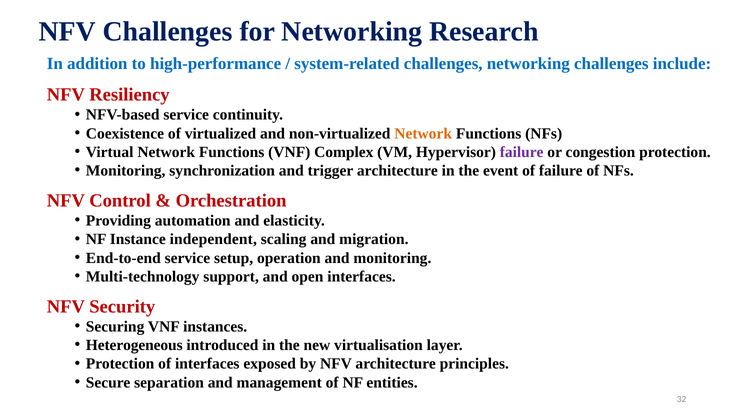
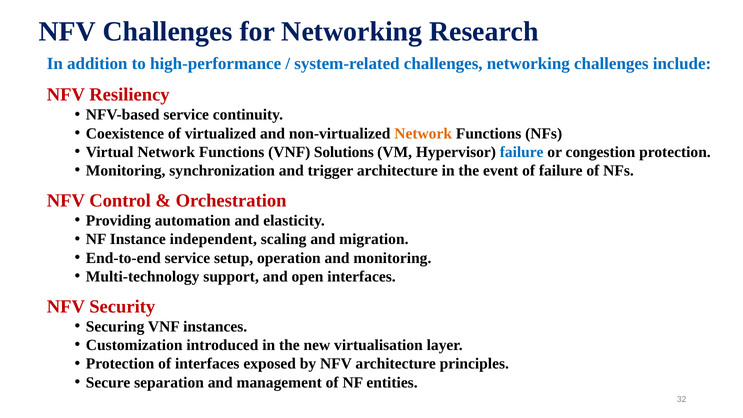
Complex: Complex -> Solutions (344, 152)
failure colour: purple -> blue (522, 152)
Heterogeneous: Heterogeneous -> Customization (134, 345)
